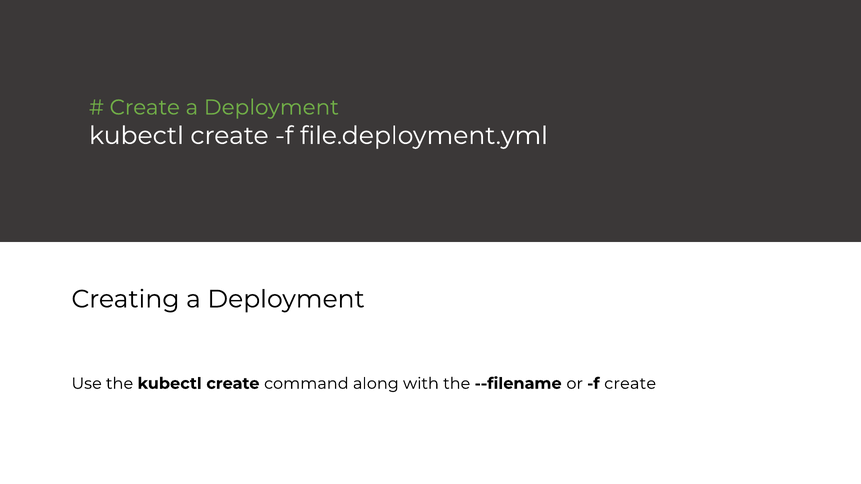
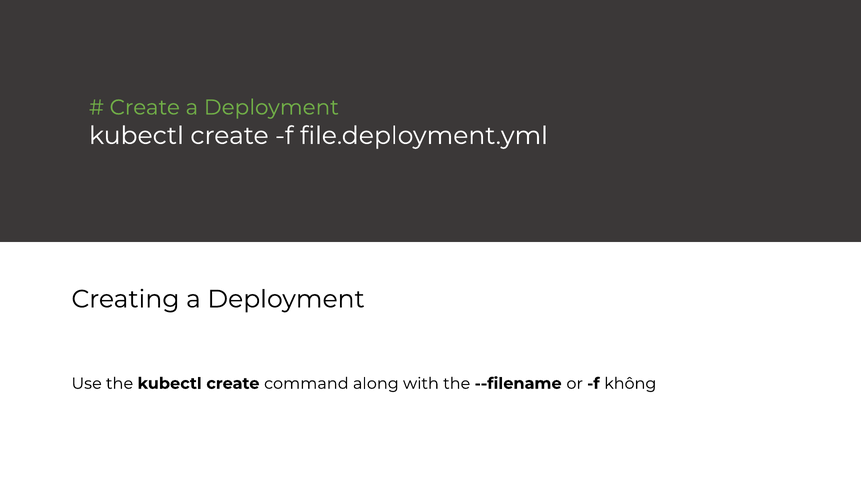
f create: create -> không (630, 384)
